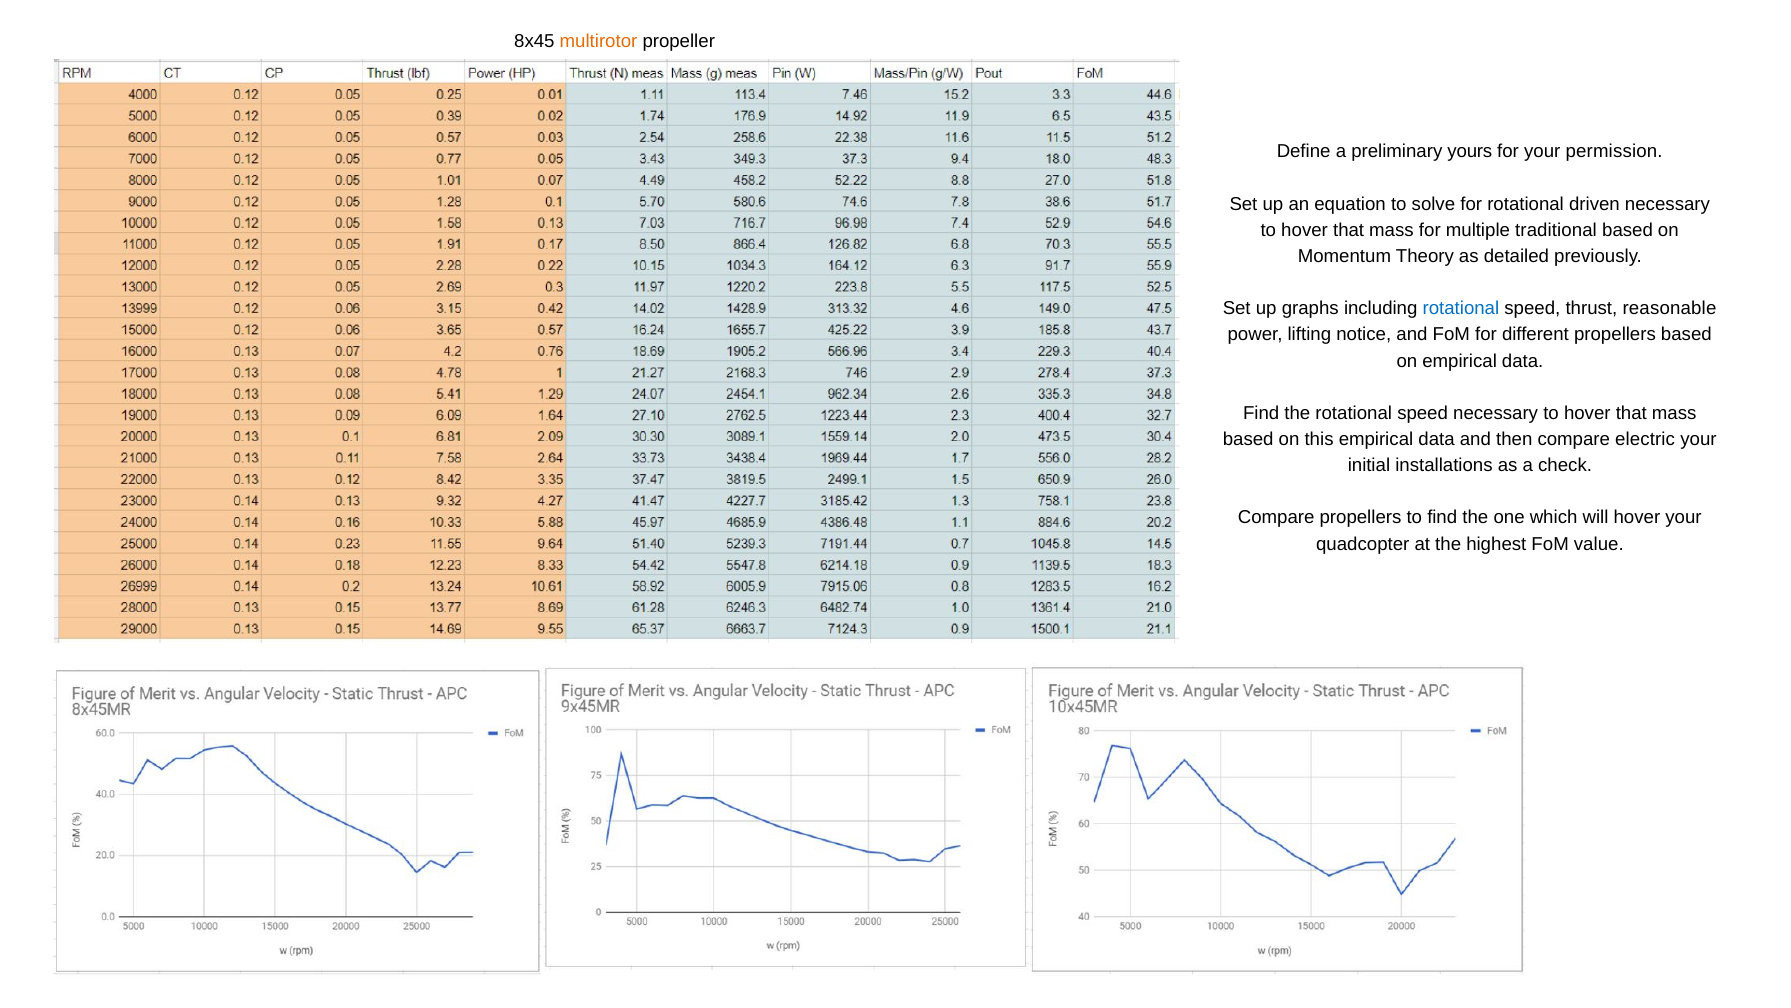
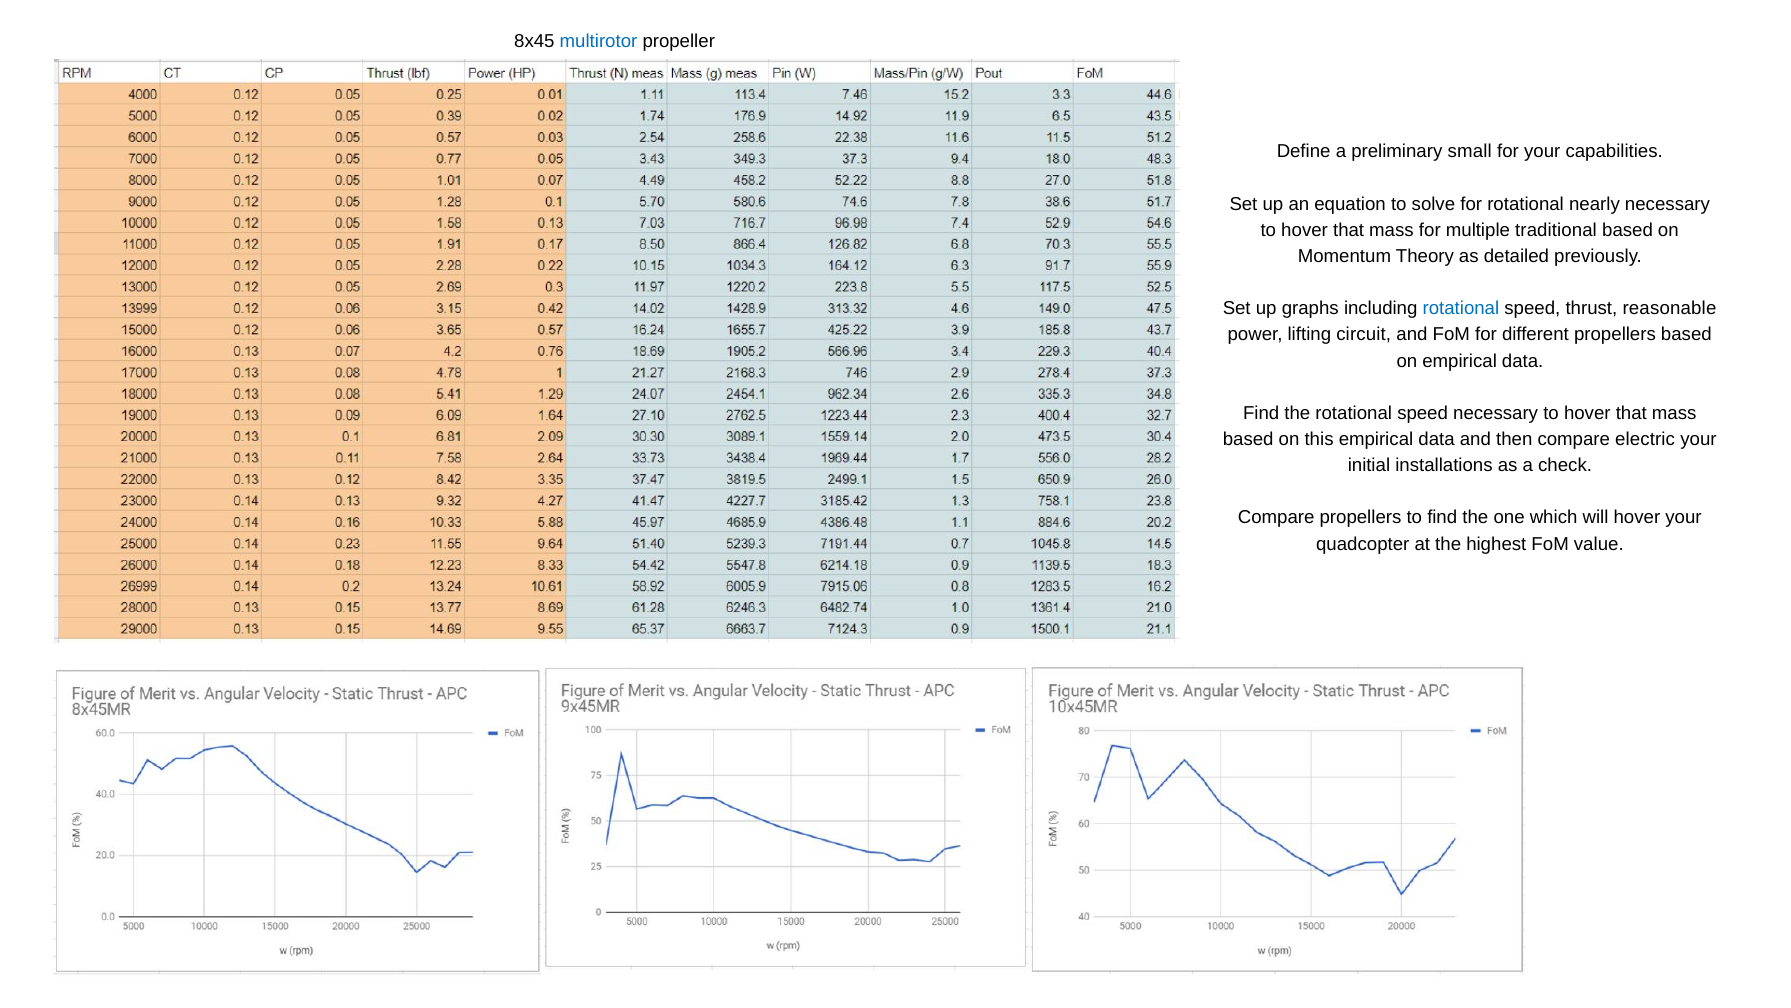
multirotor colour: orange -> blue (599, 41)
yours: yours -> small (1470, 152)
permission: permission -> capabilities (1614, 152)
driven: driven -> nearly (1594, 204)
notice: notice -> circuit (1364, 335)
